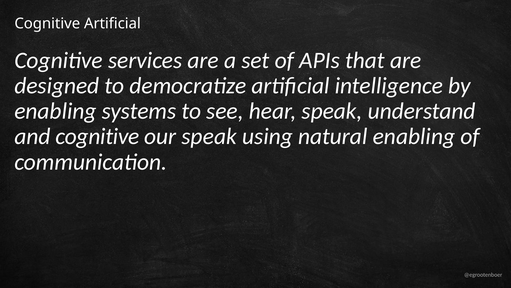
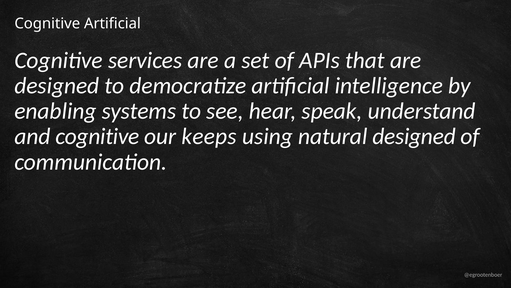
our speak: speak -> keeps (209, 136)
natural enabling: enabling -> designed (414, 136)
